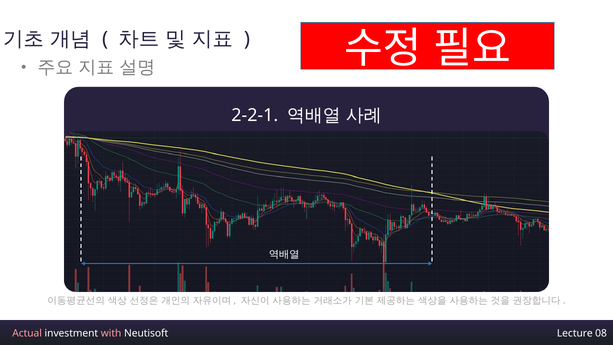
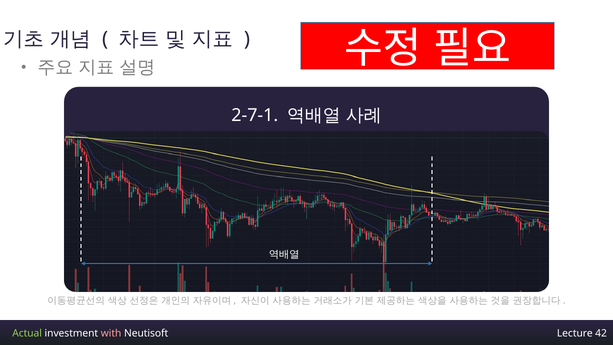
2-2-1: 2-2-1 -> 2-7-1 (255, 115)
Actual colour: pink -> light green (27, 333)
08: 08 -> 42 (601, 333)
